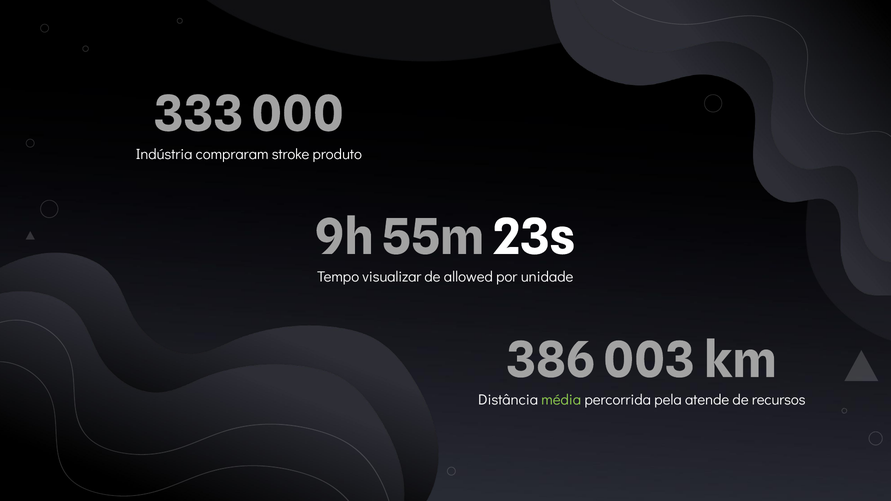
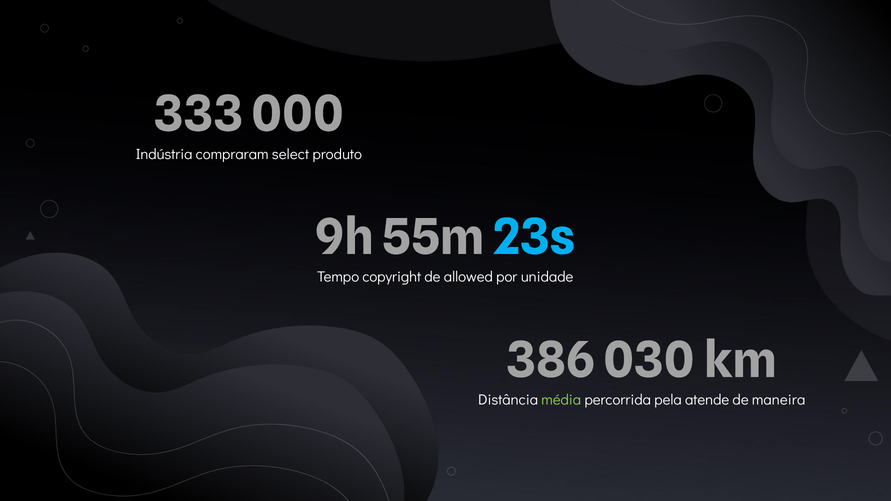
stroke: stroke -> select (290, 154)
23s colour: white -> light blue (534, 238)
visualizar: visualizar -> copyright (392, 277)
003: 003 -> 030 (649, 361)
recursos: recursos -> maneira (779, 400)
